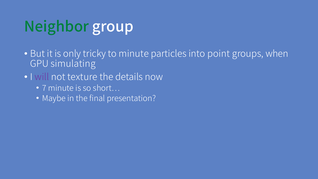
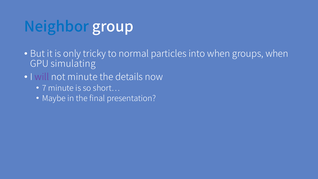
Neighbor colour: green -> blue (57, 27)
to minute: minute -> normal (134, 54)
into point: point -> when (219, 54)
not texture: texture -> minute (82, 77)
